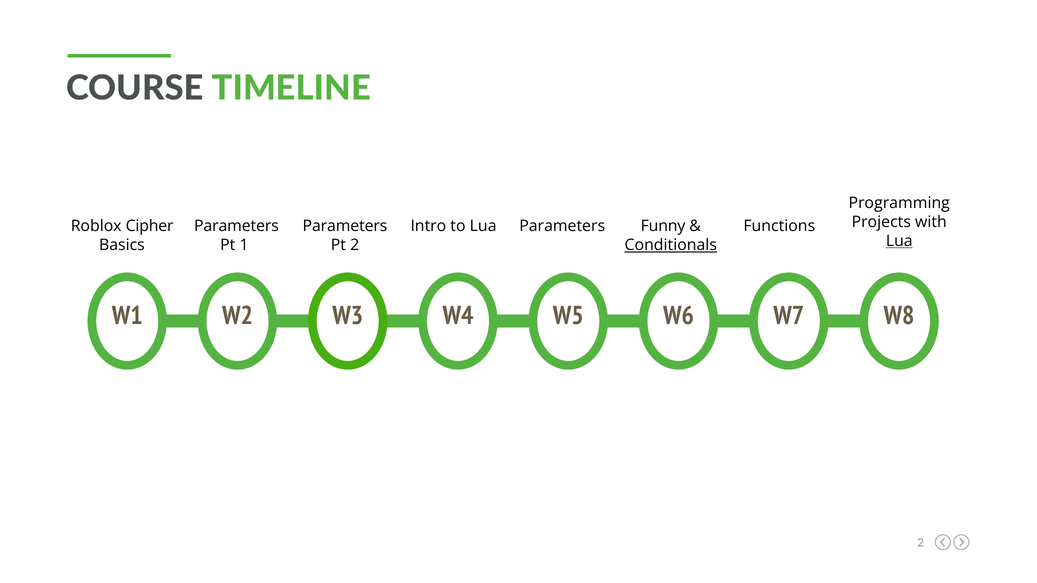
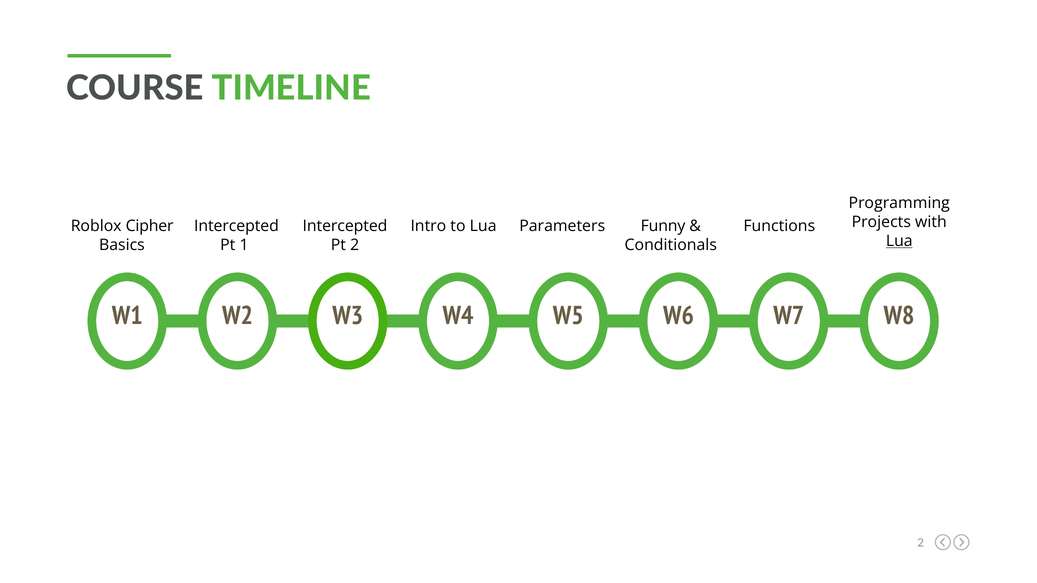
Parameters: Parameters -> Intercepted (236, 226)
Parameters: Parameters -> Intercepted (345, 226)
Conditionals underline: present -> none (671, 245)
